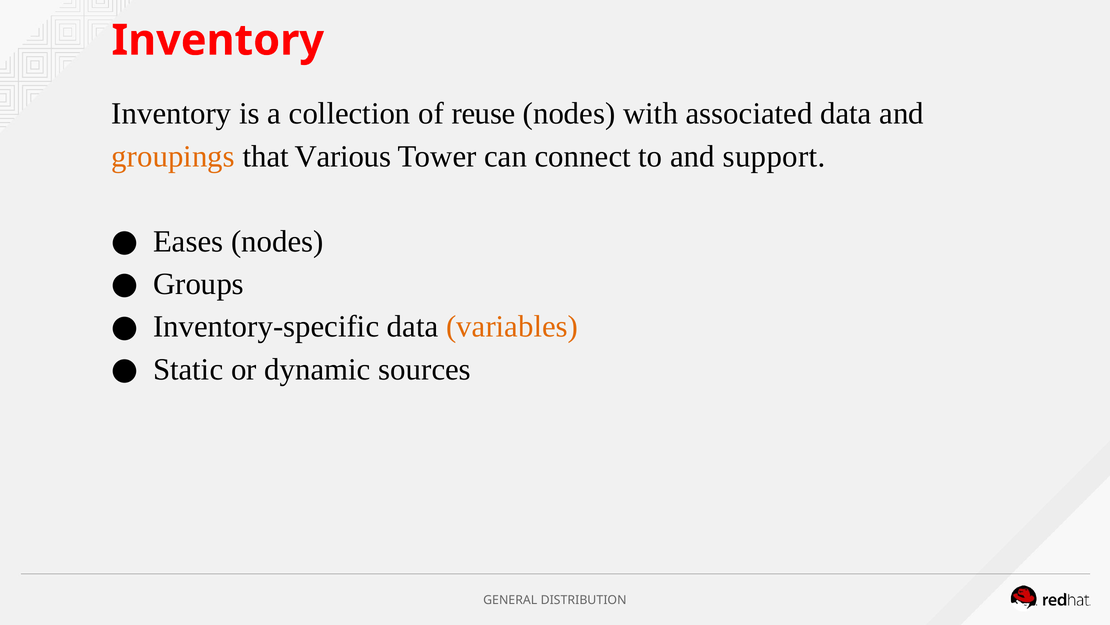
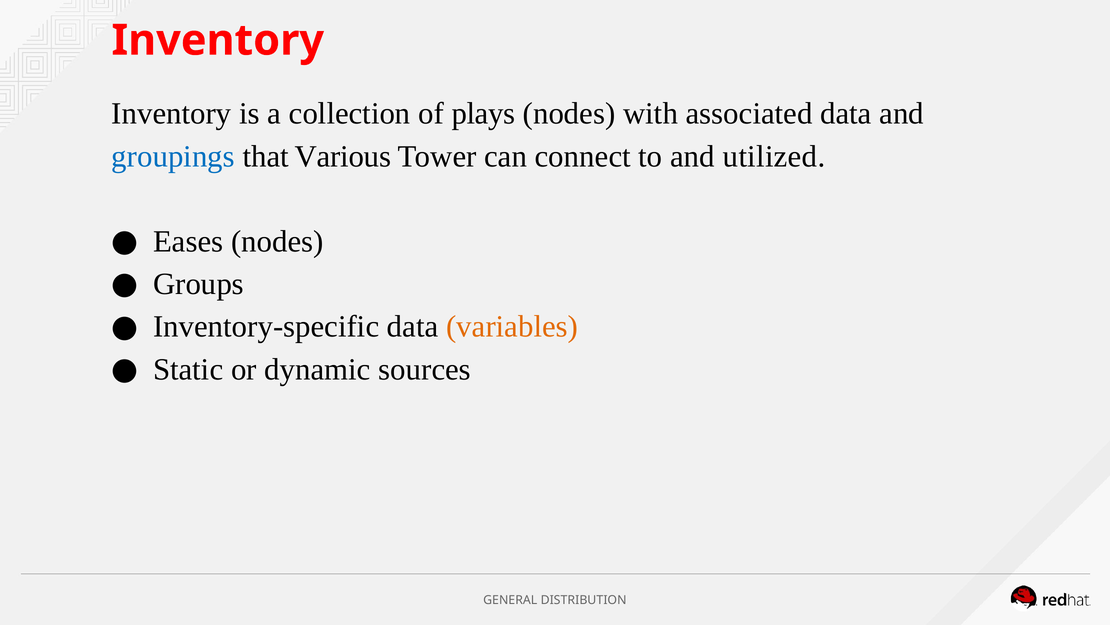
reuse: reuse -> plays (484, 114)
groupings colour: orange -> blue (173, 156)
support: support -> utilized (774, 156)
